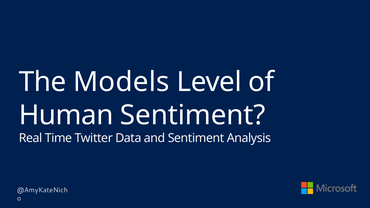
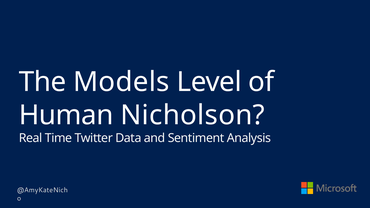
Human Sentiment: Sentiment -> Nicholson (193, 115)
